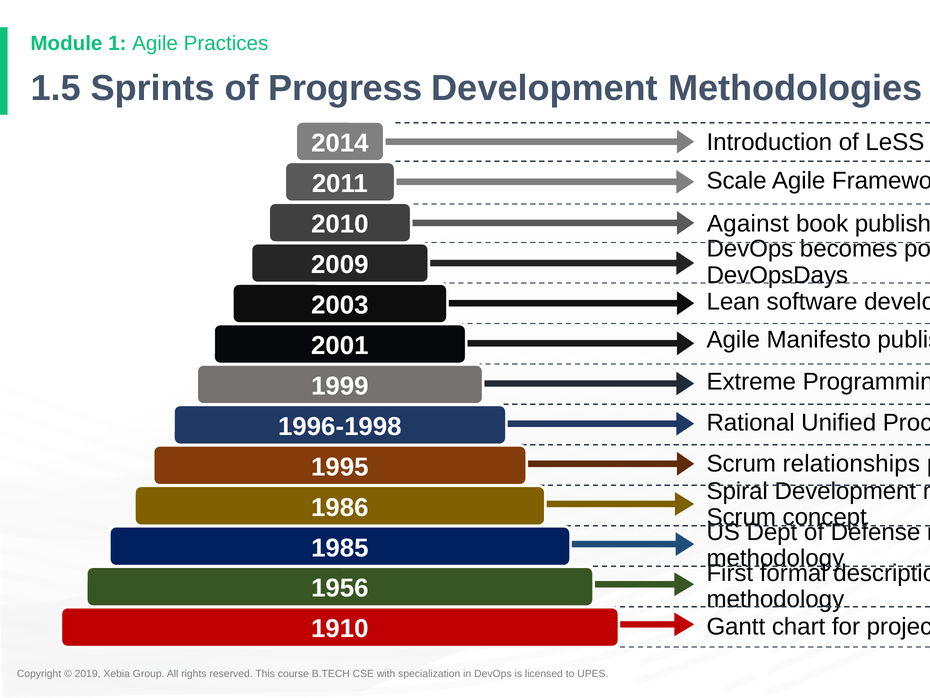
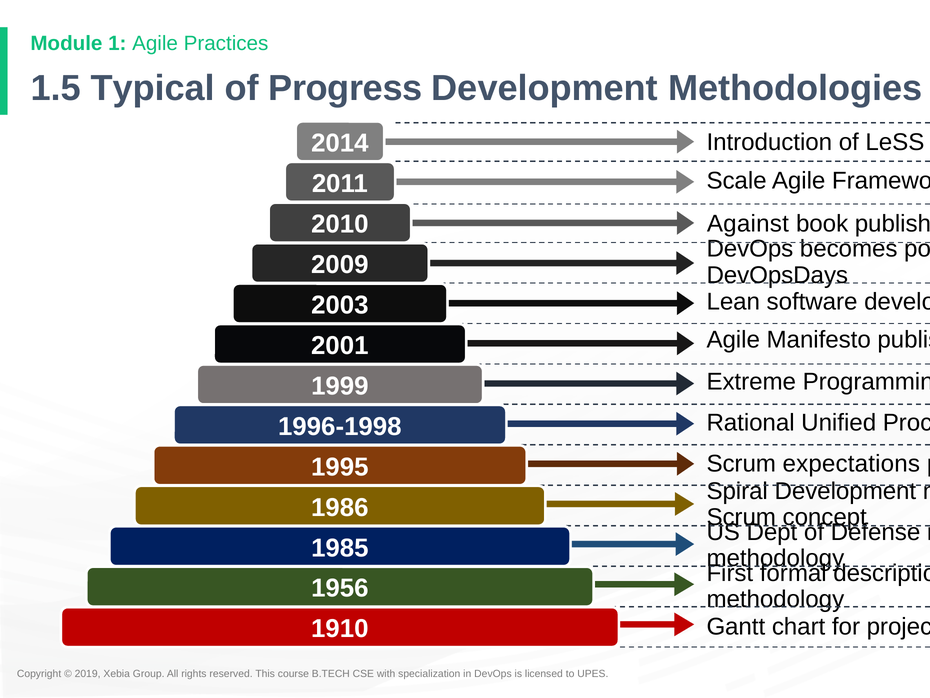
Sprints: Sprints -> Typical (153, 88)
relationships: relationships -> expectations (851, 463)
